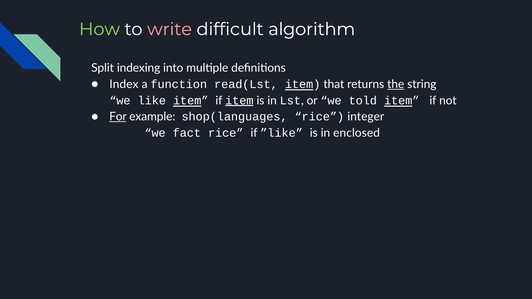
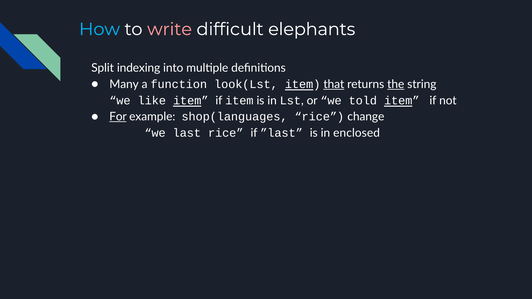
How colour: light green -> light blue (100, 29)
algorithm: algorithm -> elephants (312, 29)
Index: Index -> Many (124, 84)
read(Lst: read(Lst -> look(Lst (246, 84)
that underline: none -> present (334, 84)
item underline: present -> none (239, 101)
integer: integer -> change (366, 117)
fact: fact -> last (187, 133)
”like: ”like -> ”last (282, 133)
